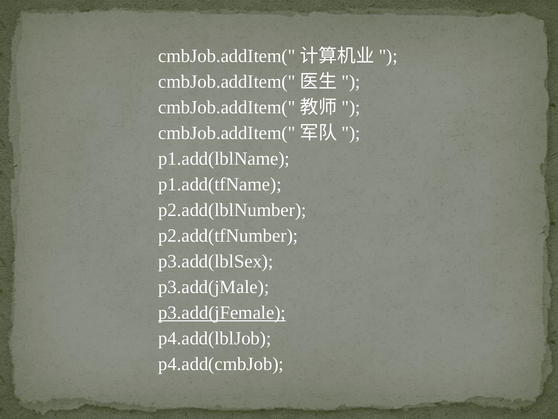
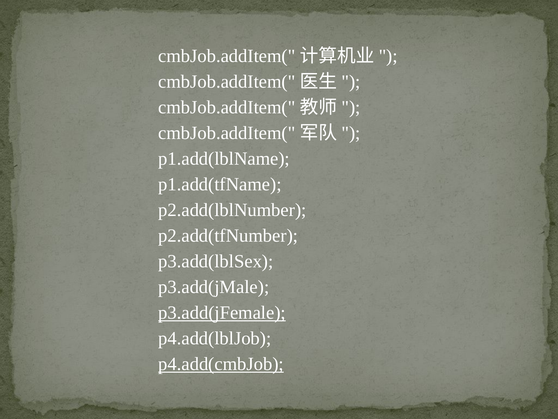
p4.add(cmbJob underline: none -> present (221, 364)
